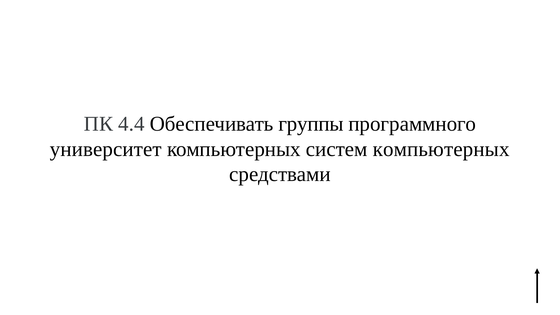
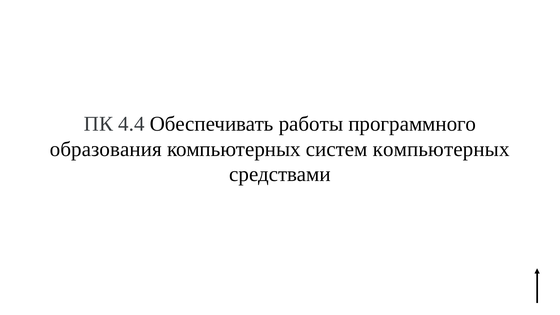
группы: группы -> работы (311, 124)
университет: университет -> образования (106, 149)
